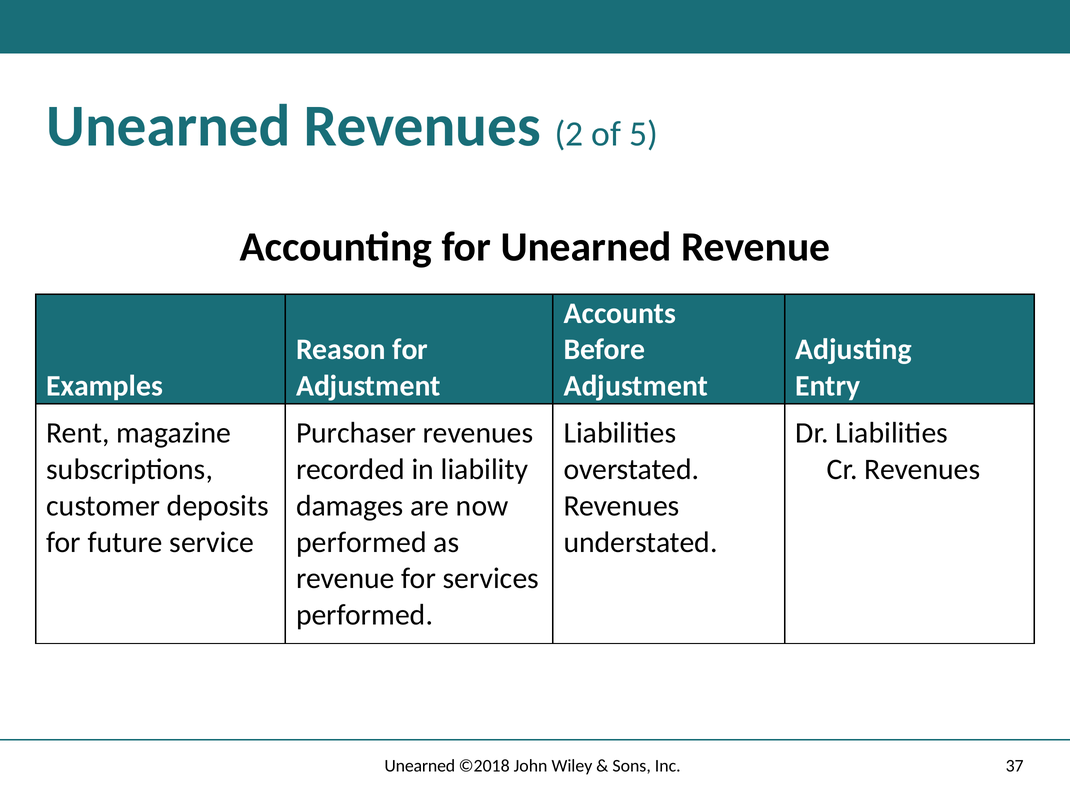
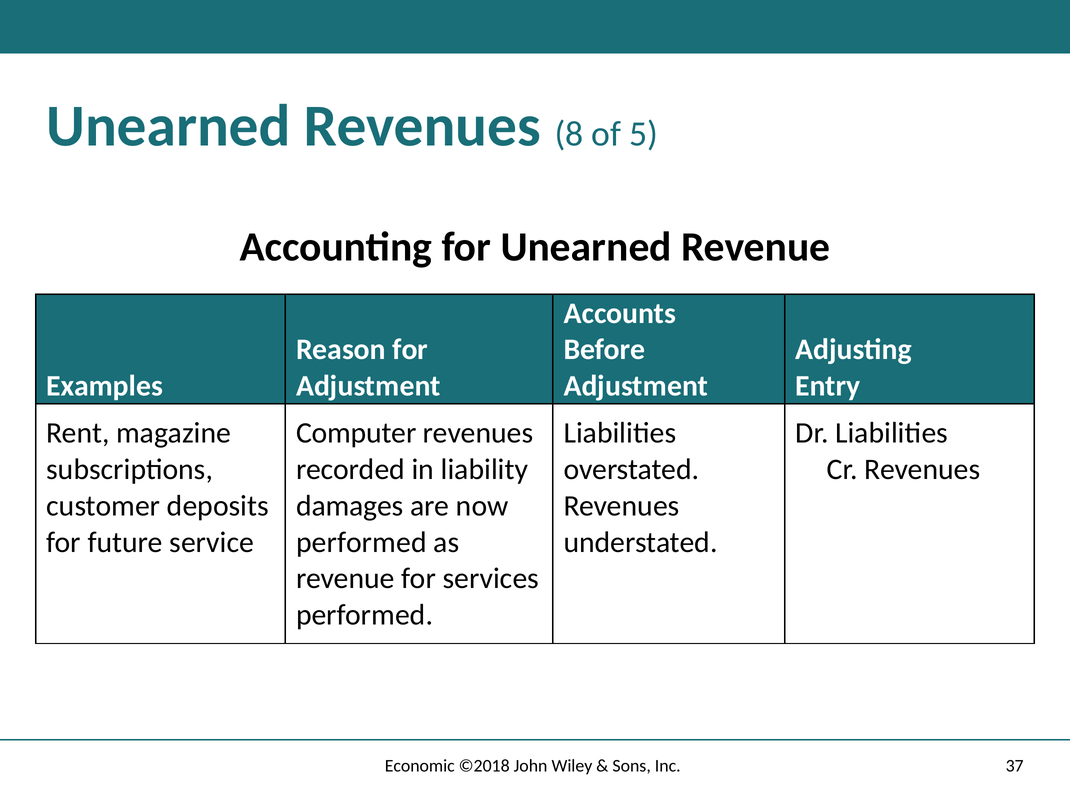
2: 2 -> 8 (569, 134)
Purchaser: Purchaser -> Computer (356, 433)
Unearned: Unearned -> Economic (420, 766)
